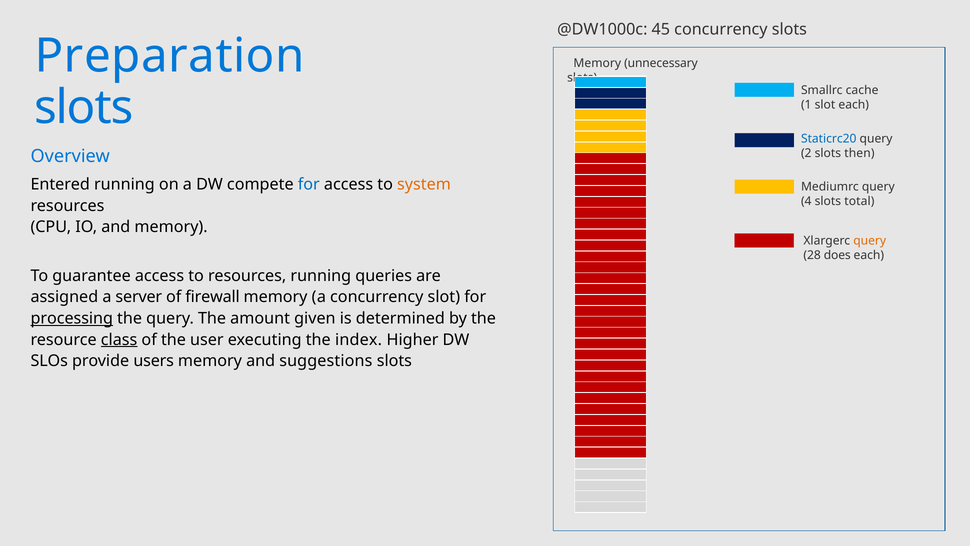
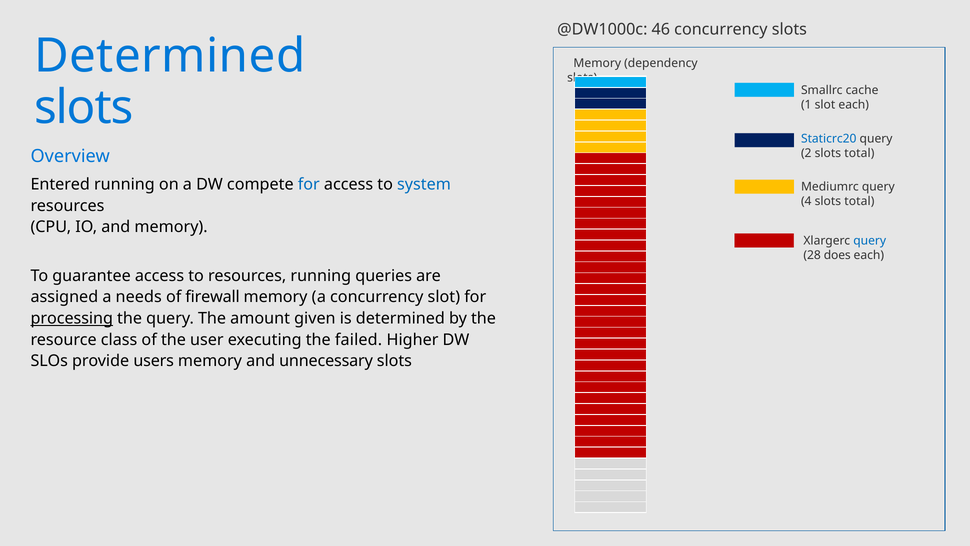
45: 45 -> 46 (661, 29)
Preparation: Preparation -> Determined (170, 56)
unnecessary: unnecessary -> dependency (661, 63)
2 slots then: then -> total (859, 153)
system colour: orange -> blue (424, 184)
query colour: orange -> blue (870, 240)
server: server -> needs (139, 297)
class underline: present -> none (119, 339)
index: index -> failed (359, 339)
suggestions: suggestions -> unnecessary (326, 361)
